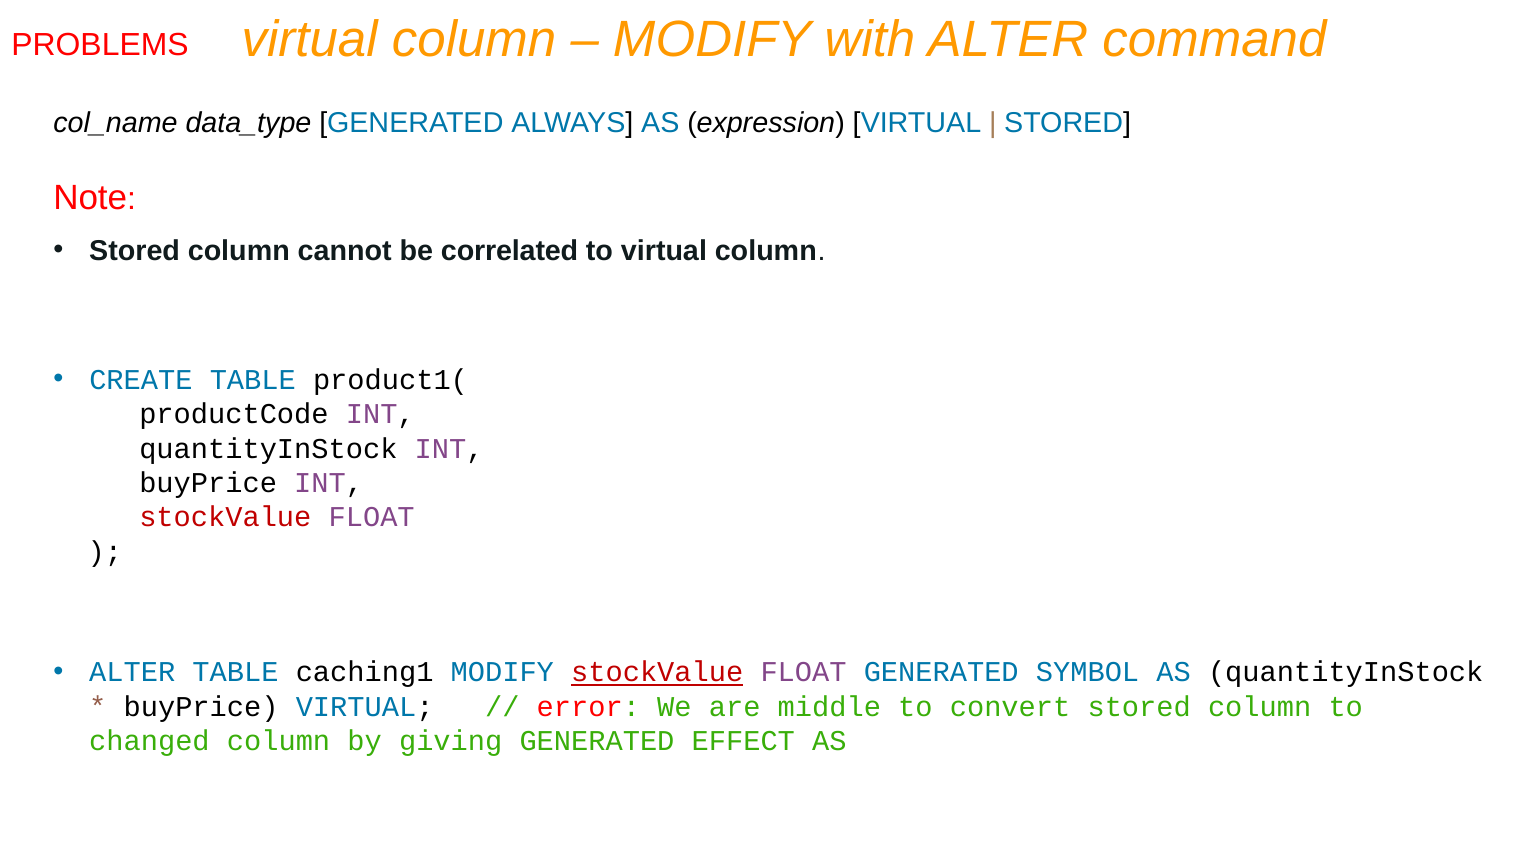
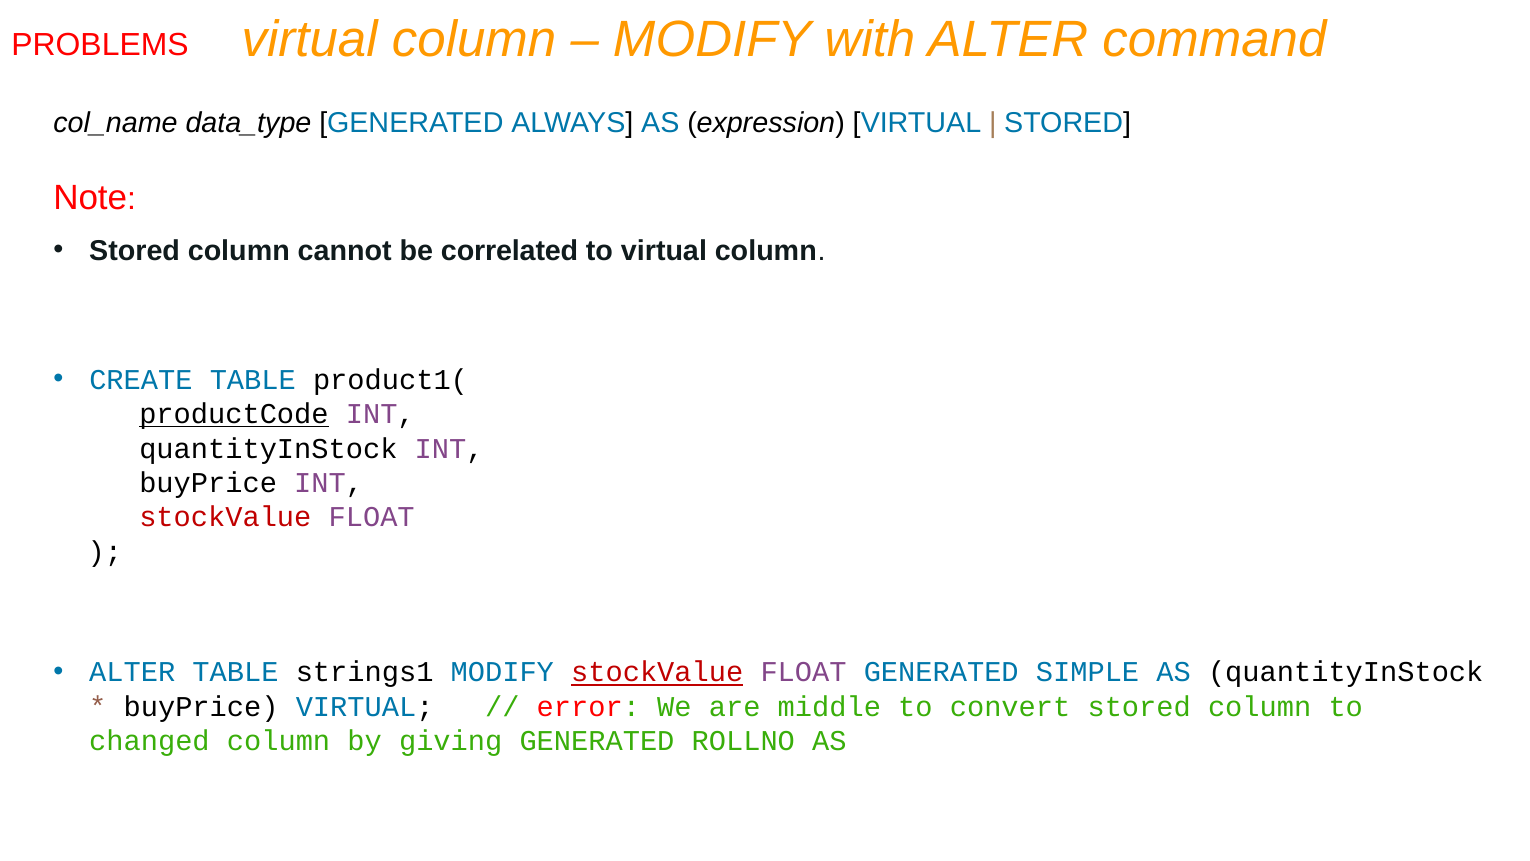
productCode underline: none -> present (234, 414)
caching1: caching1 -> strings1 (365, 672)
SYMBOL: SYMBOL -> SIMPLE (1088, 672)
EFFECT: EFFECT -> ROLLNO (743, 741)
